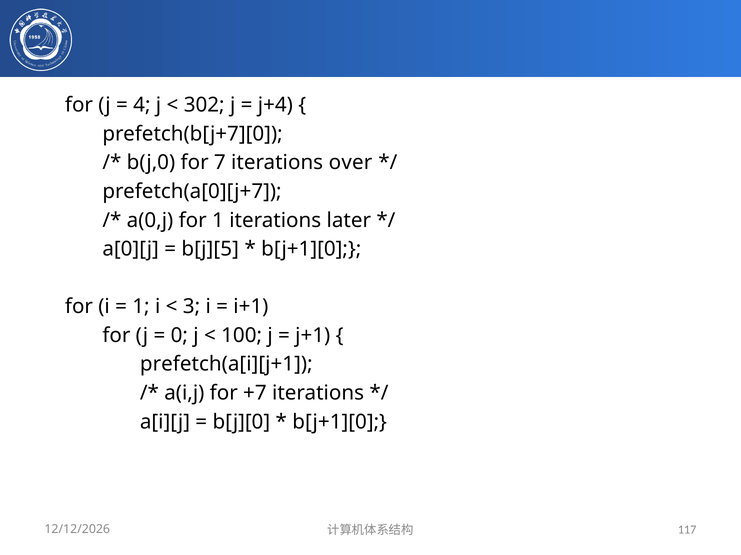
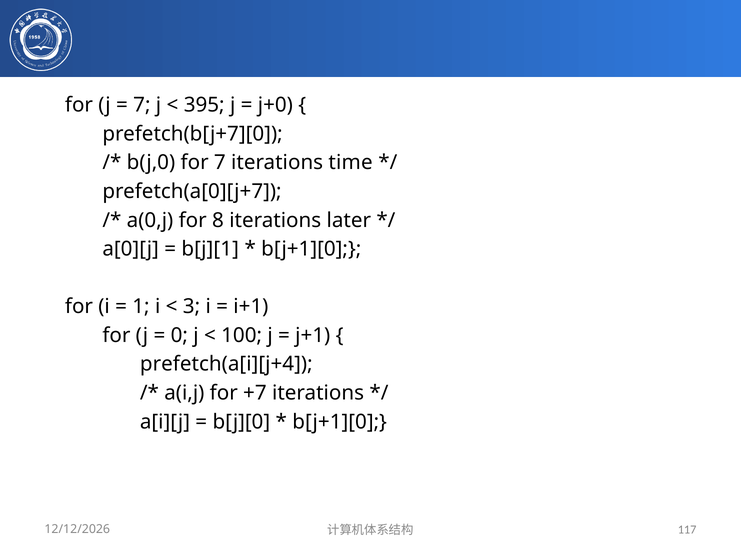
4: 4 -> 7 (142, 105)
302: 302 -> 395 (204, 105)
j+4: j+4 -> j+0 (275, 105)
over: over -> time (351, 163)
for 1: 1 -> 8 (218, 221)
b[j][5: b[j][5 -> b[j][1 (210, 249)
prefetch(a[i][j+1: prefetch(a[i][j+1 -> prefetch(a[i][j+4 (226, 365)
